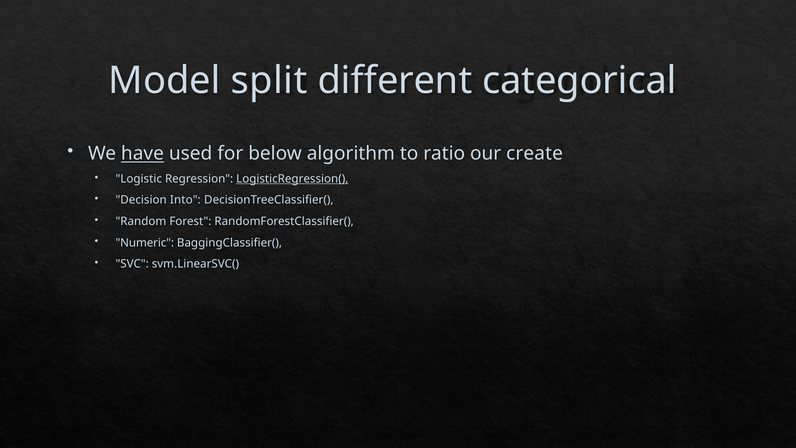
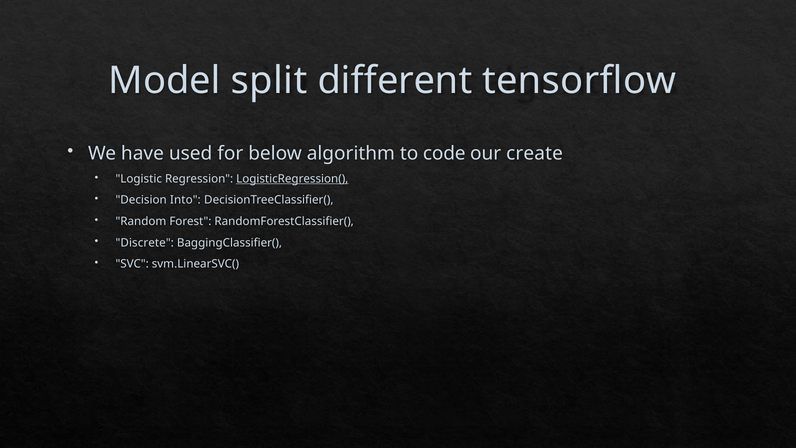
categorical: categorical -> tensorflow (579, 81)
have underline: present -> none (142, 154)
ratio: ratio -> code (444, 154)
Numeric: Numeric -> Discrete (145, 243)
